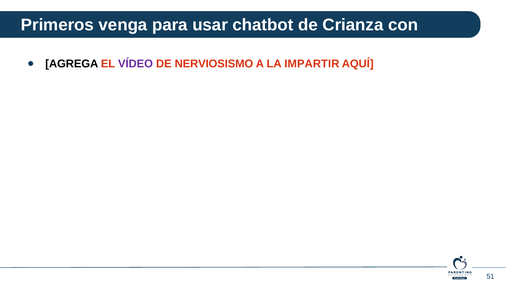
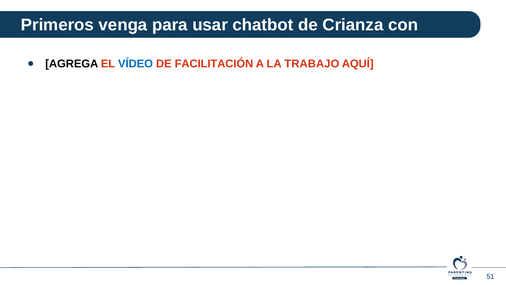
VÍDEO colour: purple -> blue (135, 64)
NERVIOSISMO: NERVIOSISMO -> FACILITACIÓN (214, 64)
IMPARTIR: IMPARTIR -> TRABAJO (312, 64)
